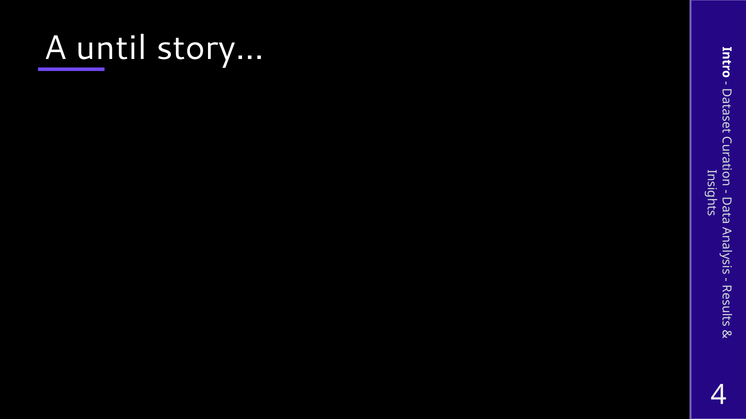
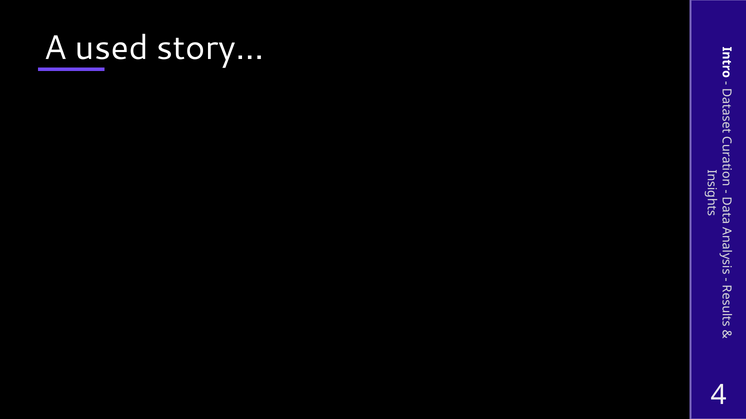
until: until -> used (112, 48)
